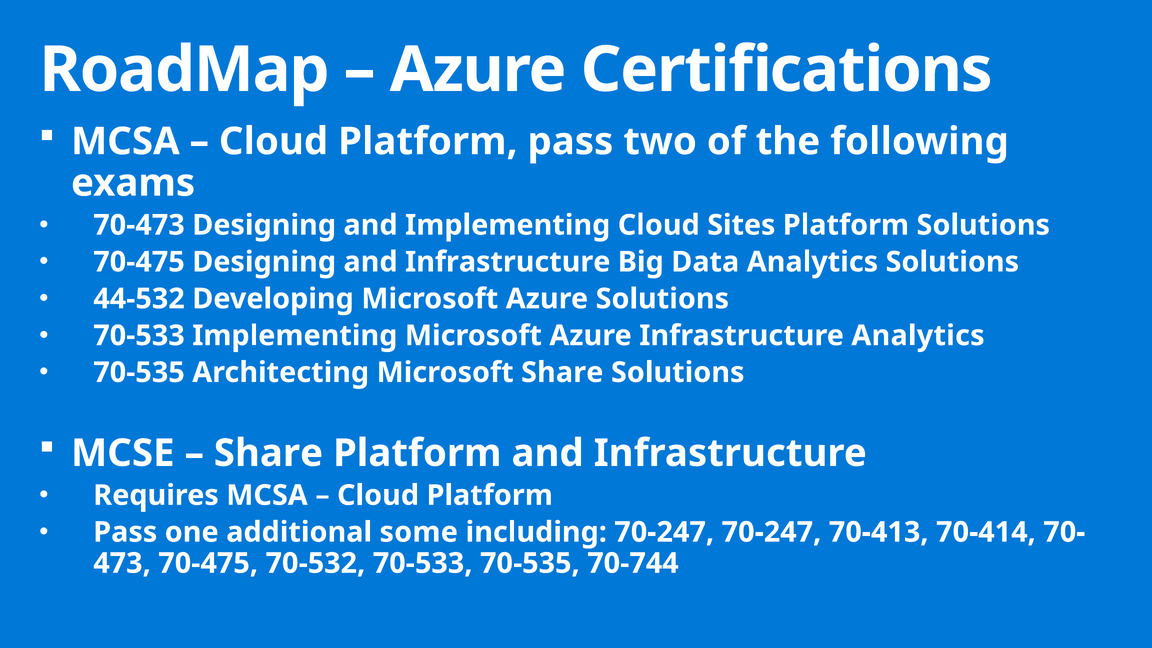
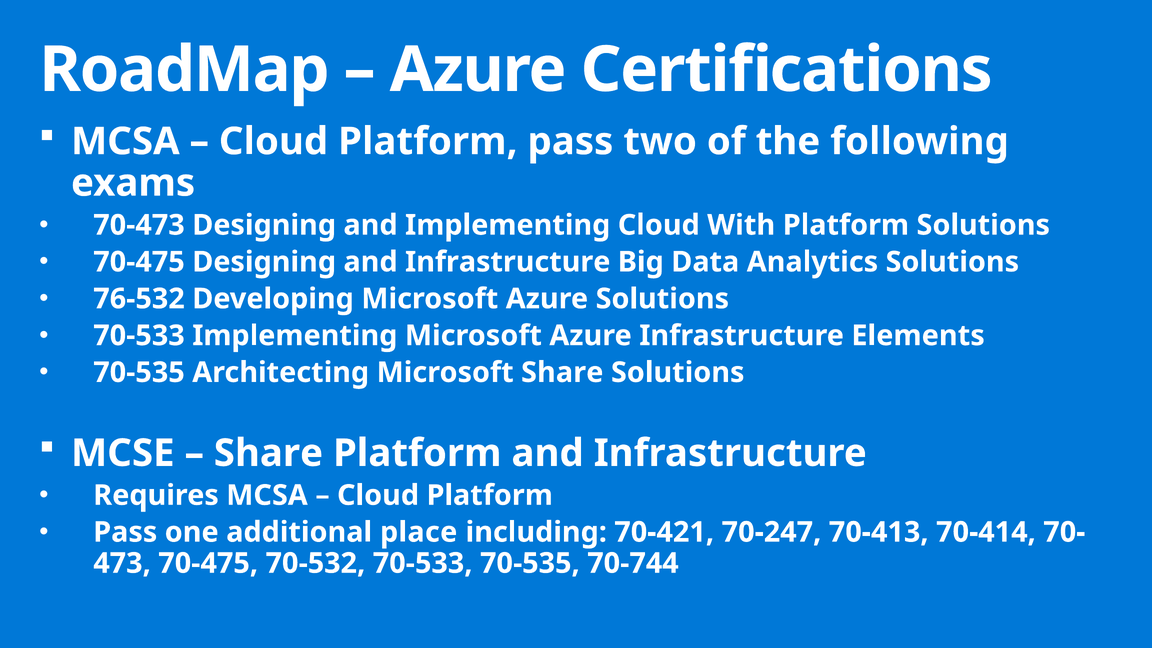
Sites: Sites -> With (741, 225)
44-532: 44-532 -> 76-532 (139, 299)
Infrastructure Analytics: Analytics -> Elements (918, 336)
some: some -> place (419, 532)
including 70-247: 70-247 -> 70-421 (664, 532)
